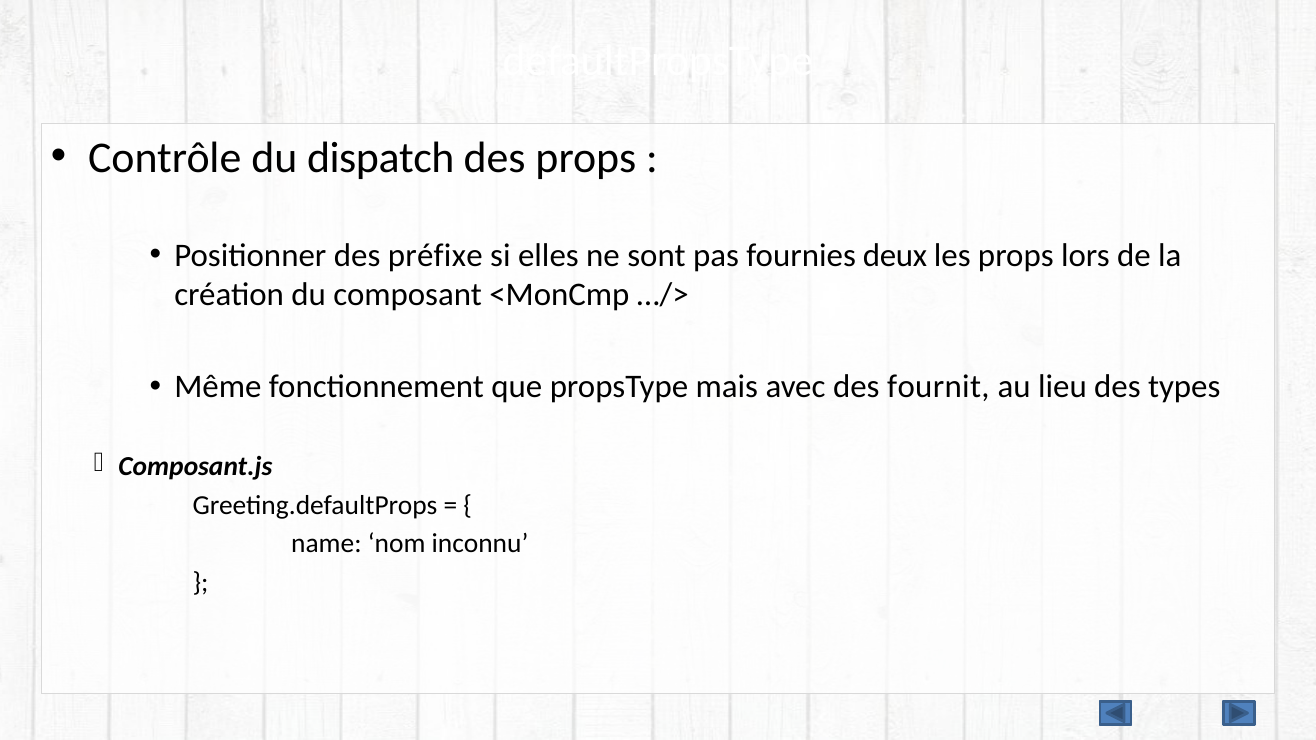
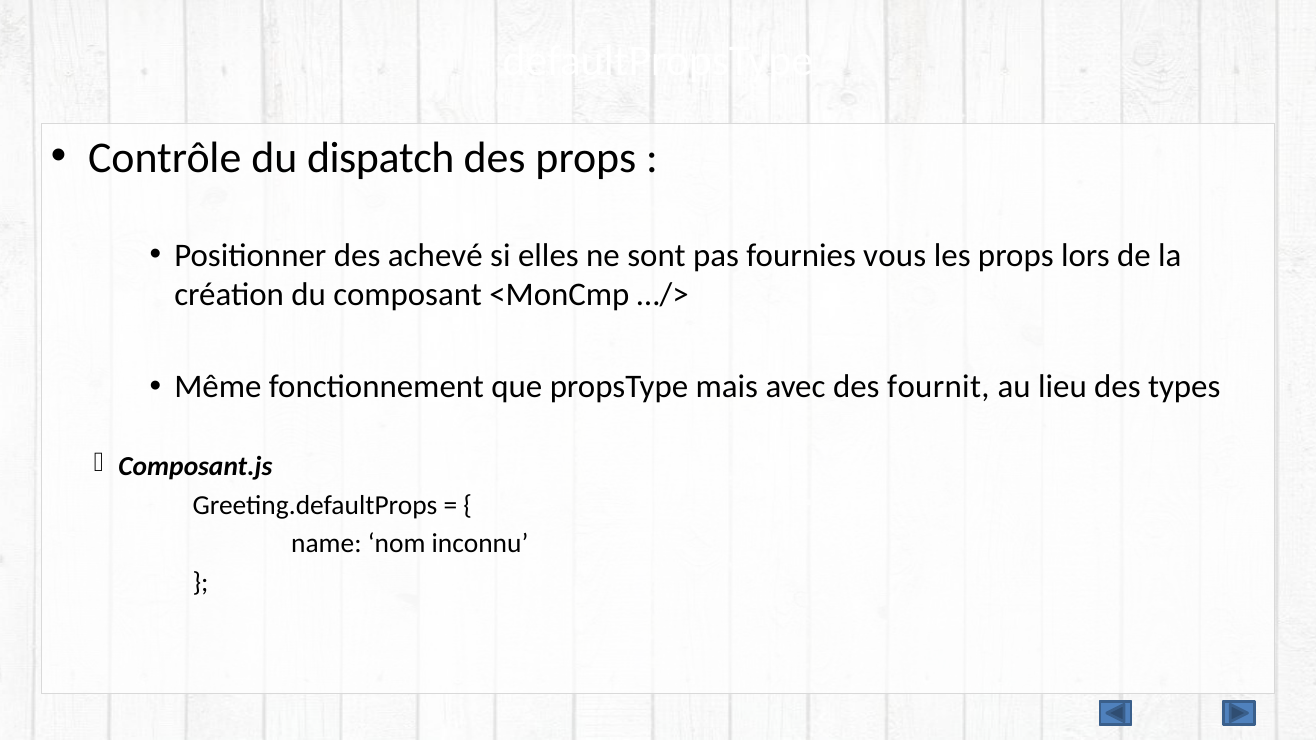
préfixe: préfixe -> achevé (435, 256)
deux: deux -> vous (895, 256)
